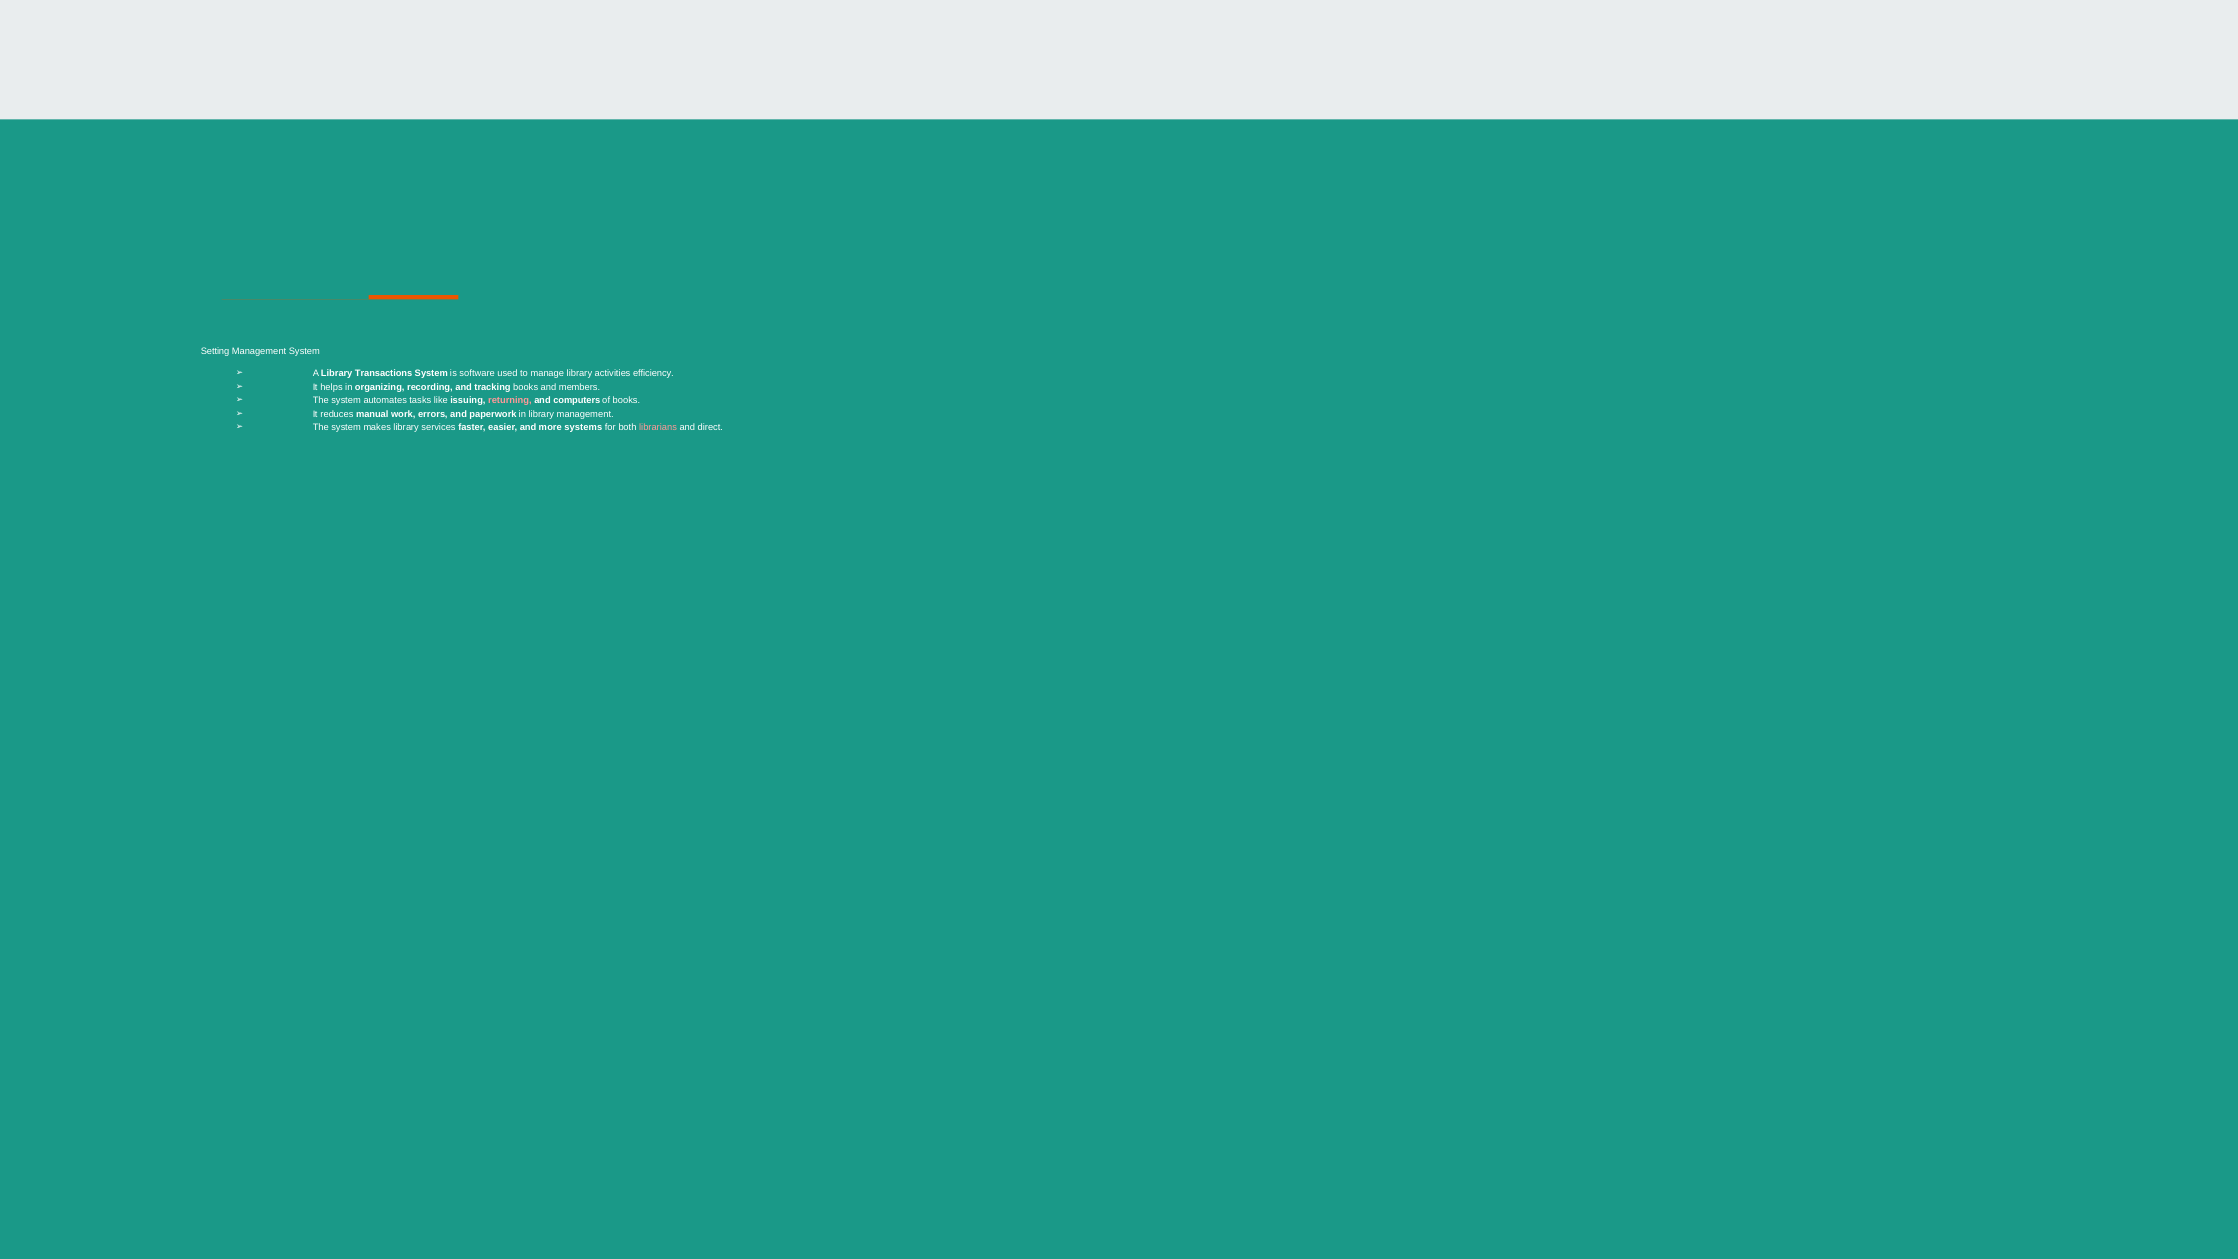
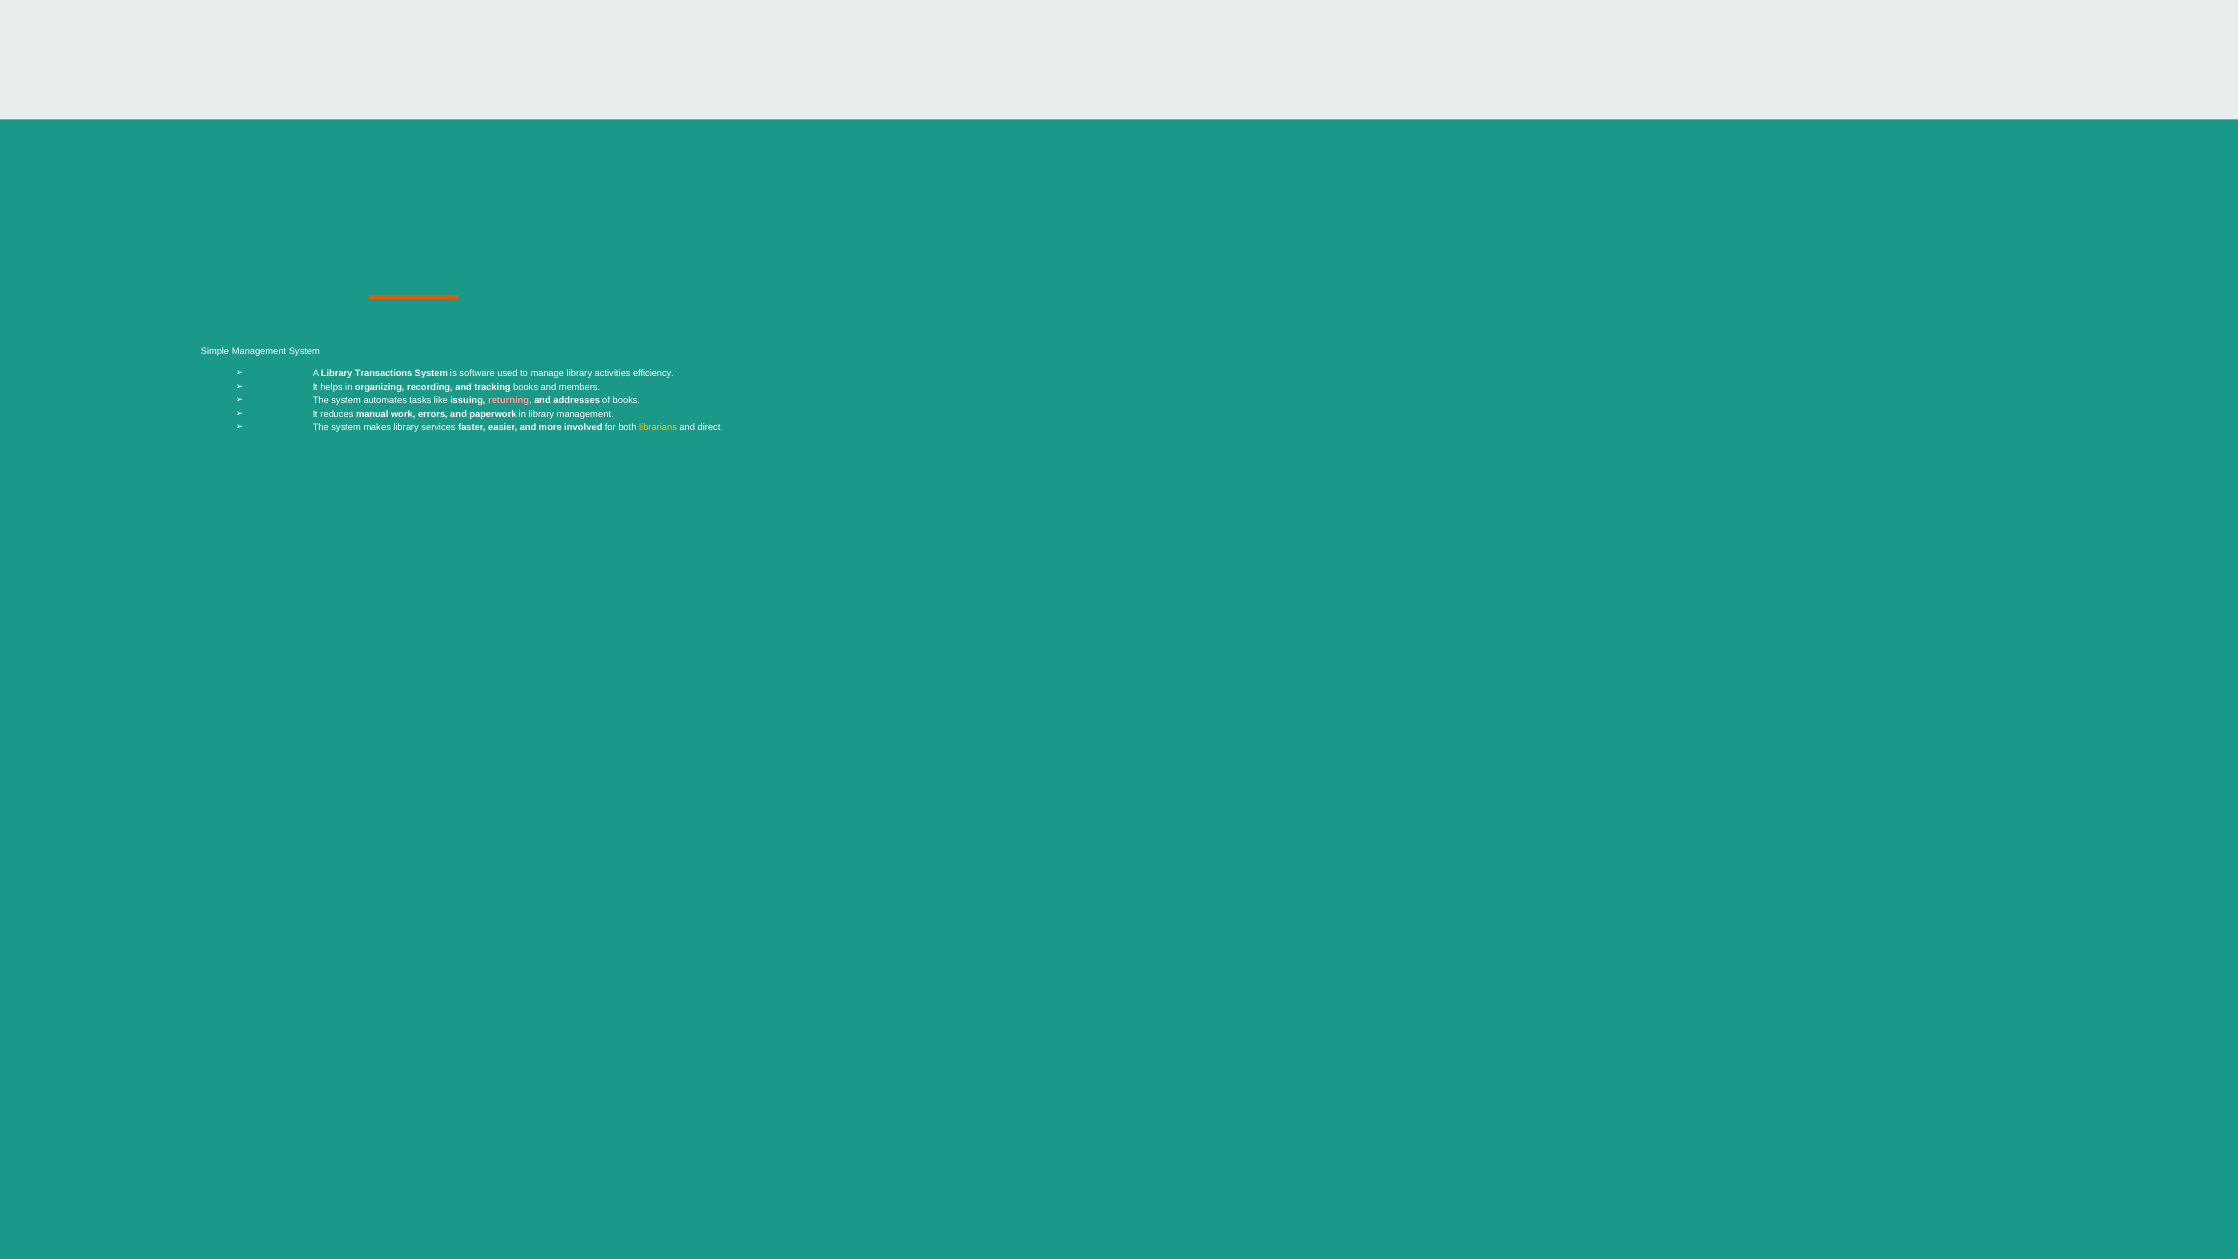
Setting: Setting -> Simple (215, 351)
computers: computers -> addresses (577, 401)
systems: systems -> involved (583, 427)
librarians colour: pink -> yellow (658, 427)
